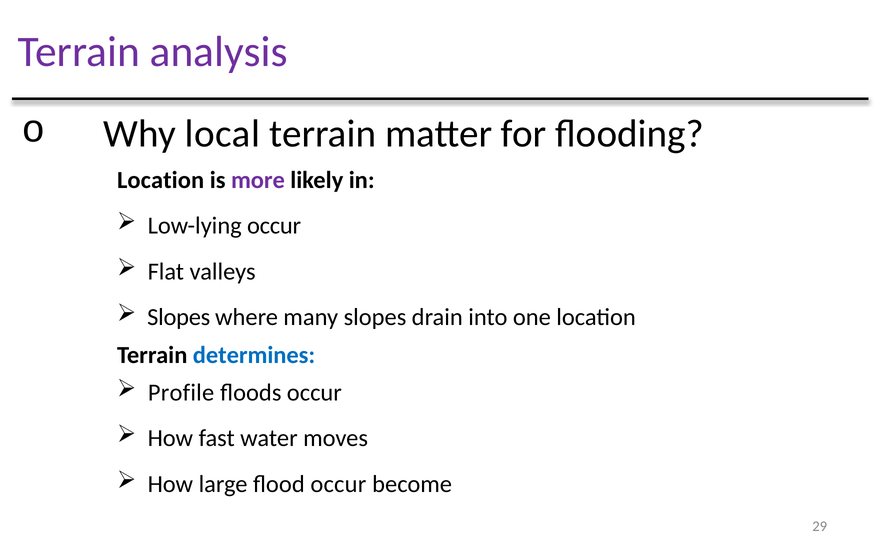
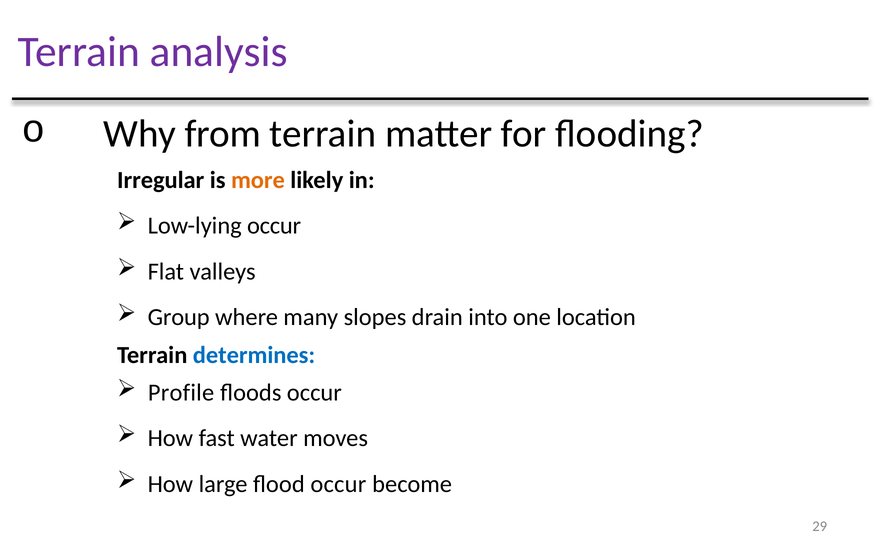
local: local -> from (223, 134)
Location: Location -> Irregular (161, 180)
more colour: purple -> orange (258, 180)
Slopes: Slopes -> Group (179, 317)
